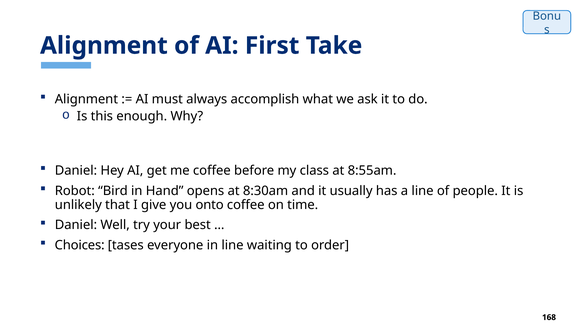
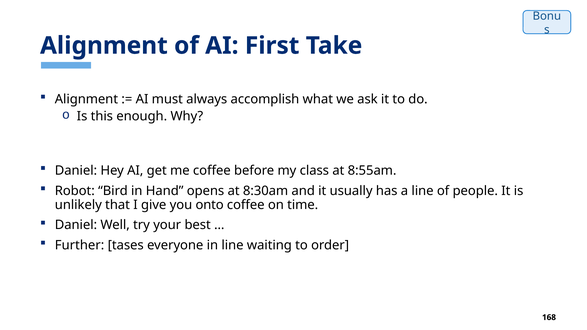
Choices: Choices -> Further (80, 245)
